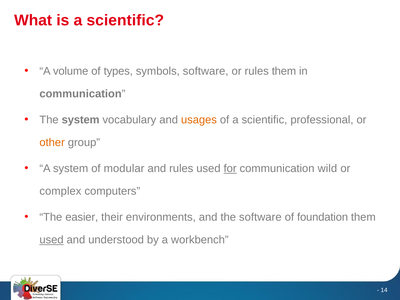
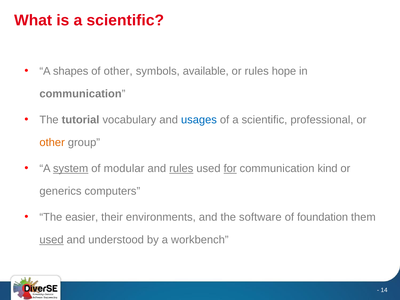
volume: volume -> shapes (71, 71)
of types: types -> other (118, 71)
symbols software: software -> available (206, 71)
rules them: them -> hope (284, 71)
The system: system -> tutorial (81, 120)
usages colour: orange -> blue (199, 120)
system underline: none -> present (71, 168)
rules underline: none -> present (181, 168)
wild: wild -> kind (328, 168)
complex: complex -> generics (60, 191)
